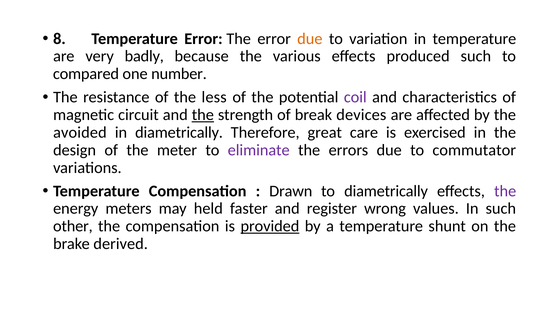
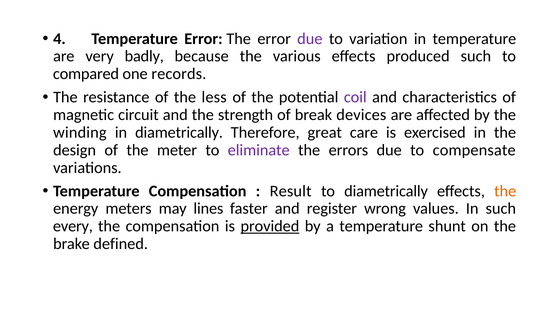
8: 8 -> 4 (59, 39)
due colour: orange -> purple (310, 39)
number: number -> records (179, 74)
the underline: present -> none (203, 115)
avoided: avoided -> winding (80, 133)
commutator: commutator -> compensate (474, 150)
Drawn: Drawn -> Result (291, 191)
the colour: purple -> orange (505, 191)
held: held -> lines (208, 209)
other: other -> every (73, 227)
derived: derived -> defined (121, 244)
